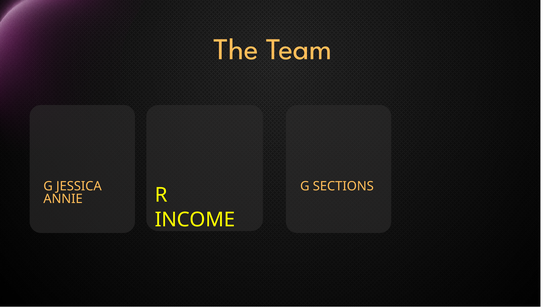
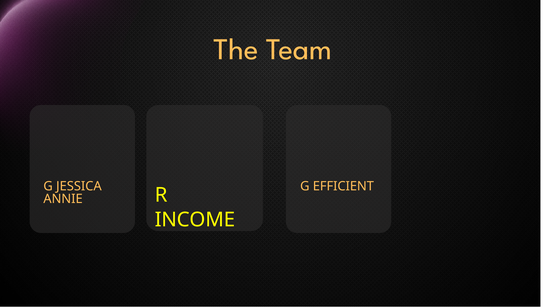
SECTIONS: SECTIONS -> EFFICIENT (343, 186)
